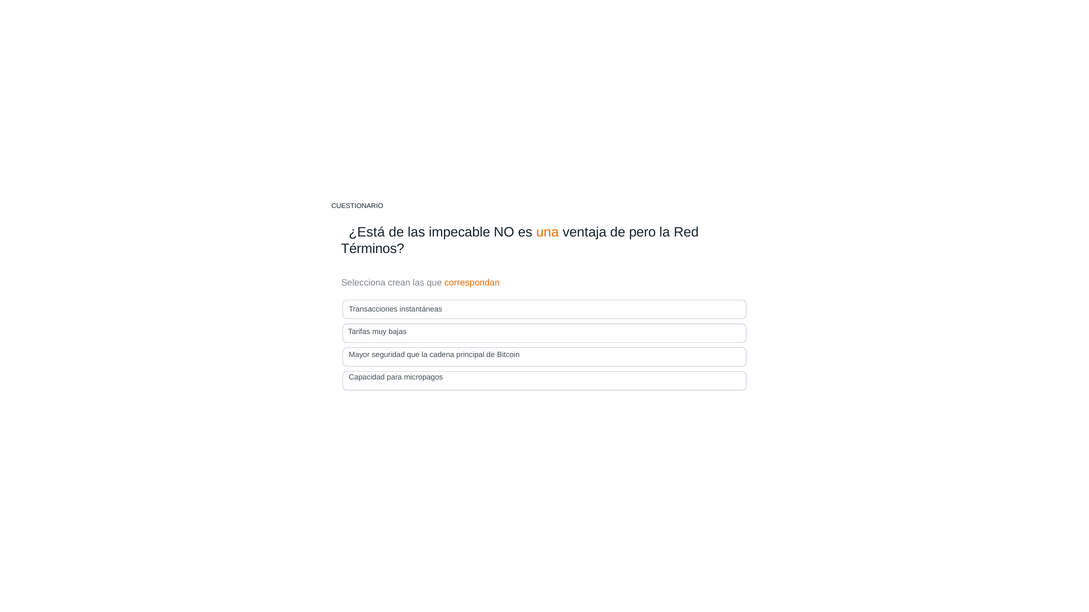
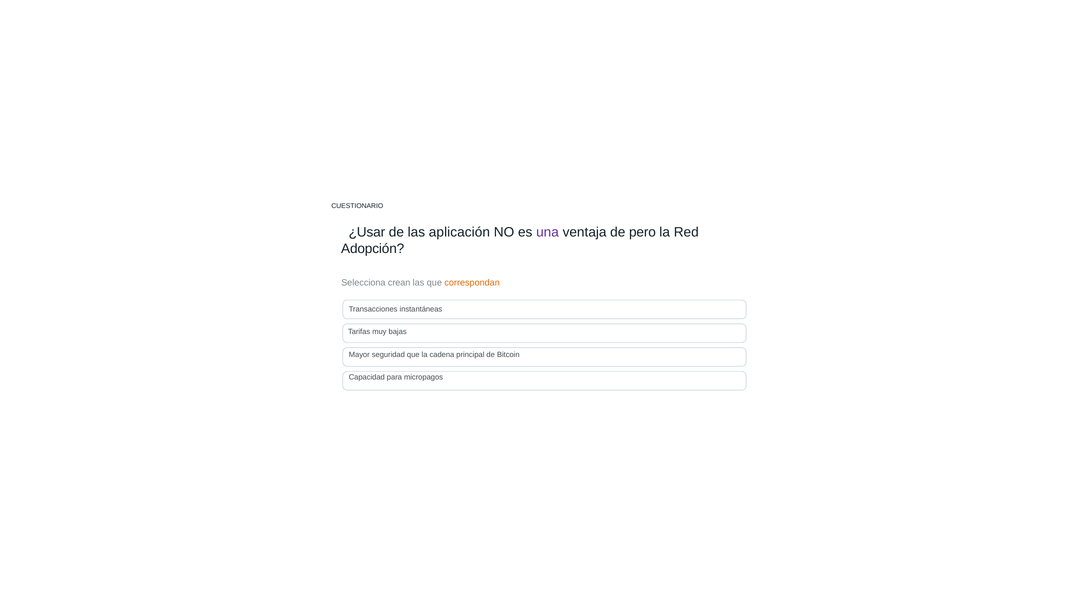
¿Está: ¿Está -> ¿Usar (367, 233)
impecable: impecable -> aplicación (459, 233)
una colour: orange -> purple (548, 233)
Términos: Términos -> Adopción (373, 249)
